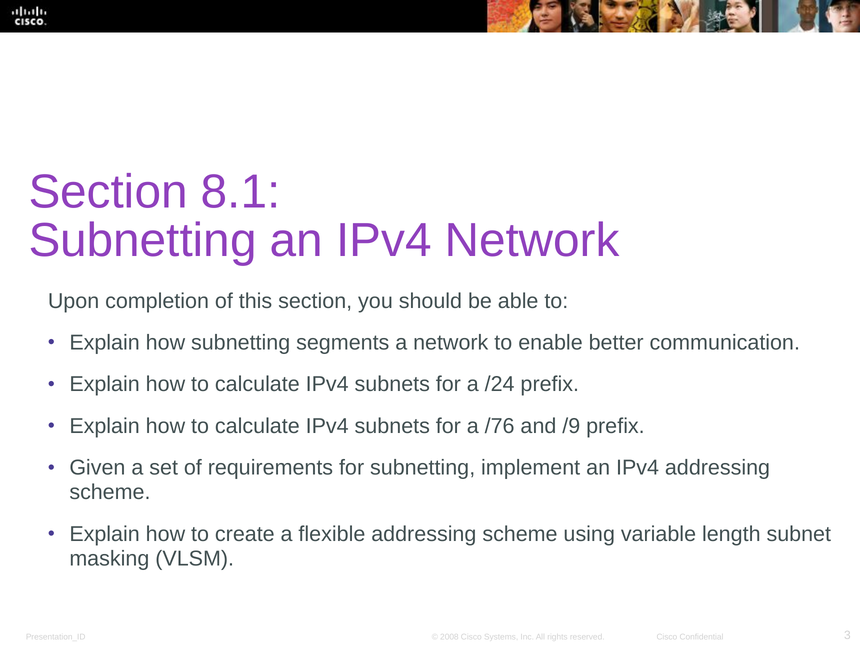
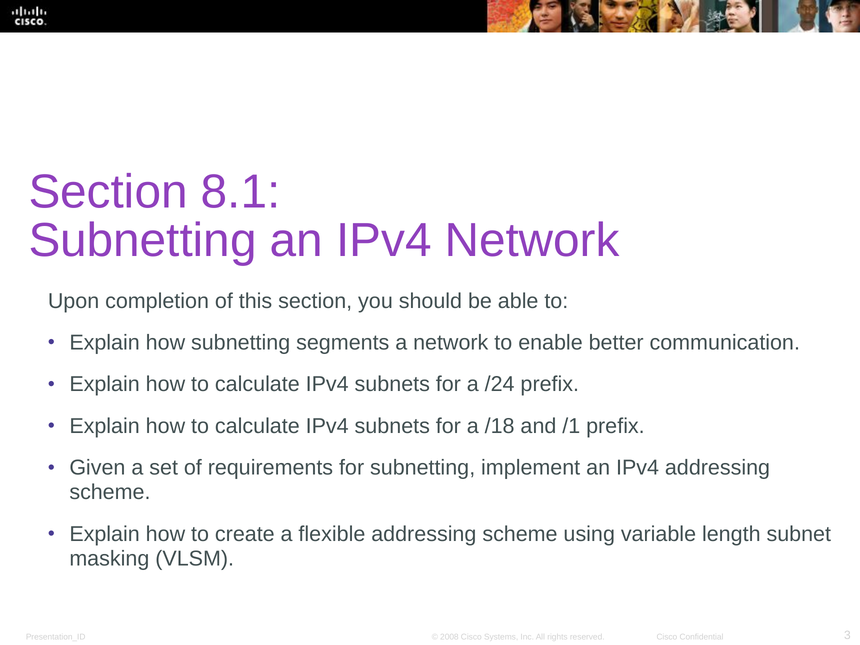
/76: /76 -> /18 (500, 426)
/9: /9 -> /1 (571, 426)
